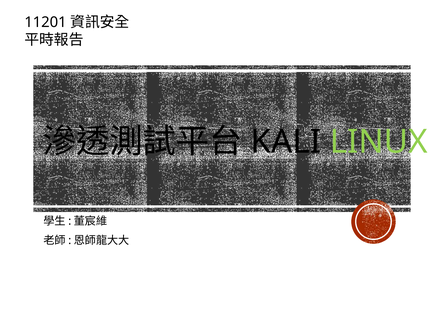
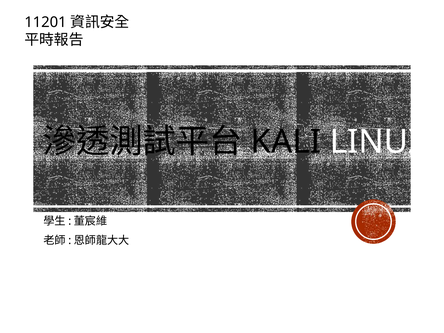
LINUX colour: light green -> white (379, 142)
